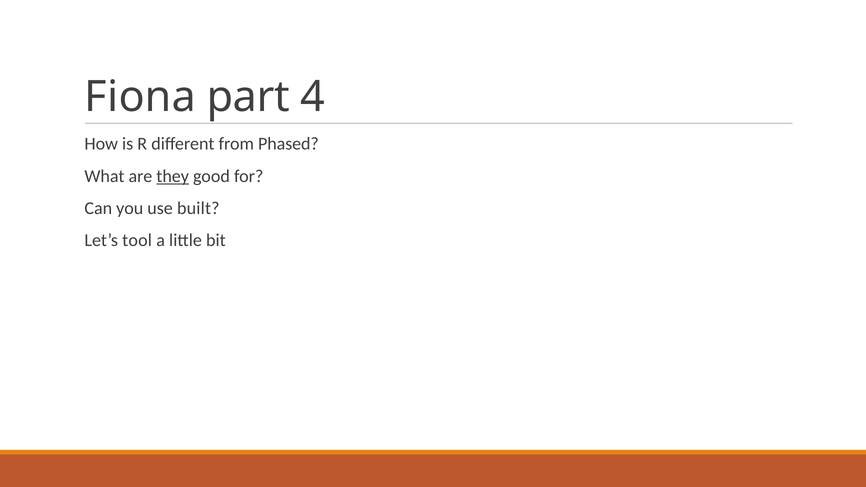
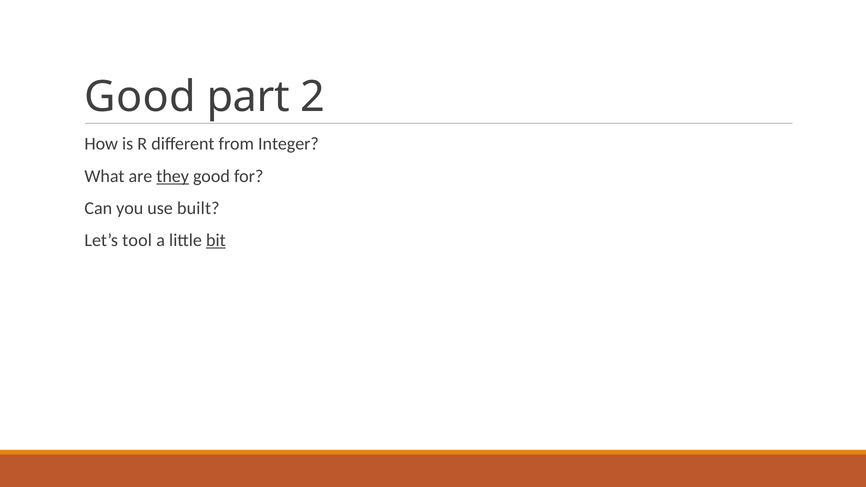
Fiona: Fiona -> Good (140, 97)
4: 4 -> 2 (313, 97)
Phased: Phased -> Integer (288, 144)
bit underline: none -> present (216, 240)
